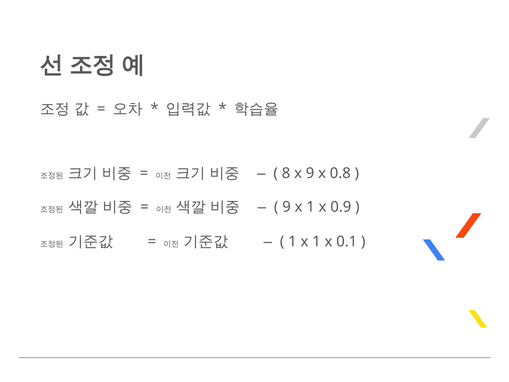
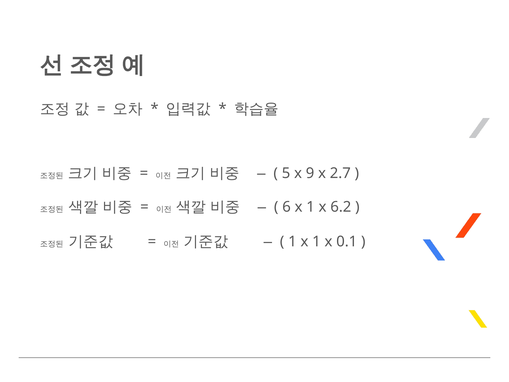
8: 8 -> 5 (286, 173)
0.8: 0.8 -> 2.7 (340, 173)
9: 9 -> 6 (287, 207)
0.9: 0.9 -> 6.2 (341, 207)
